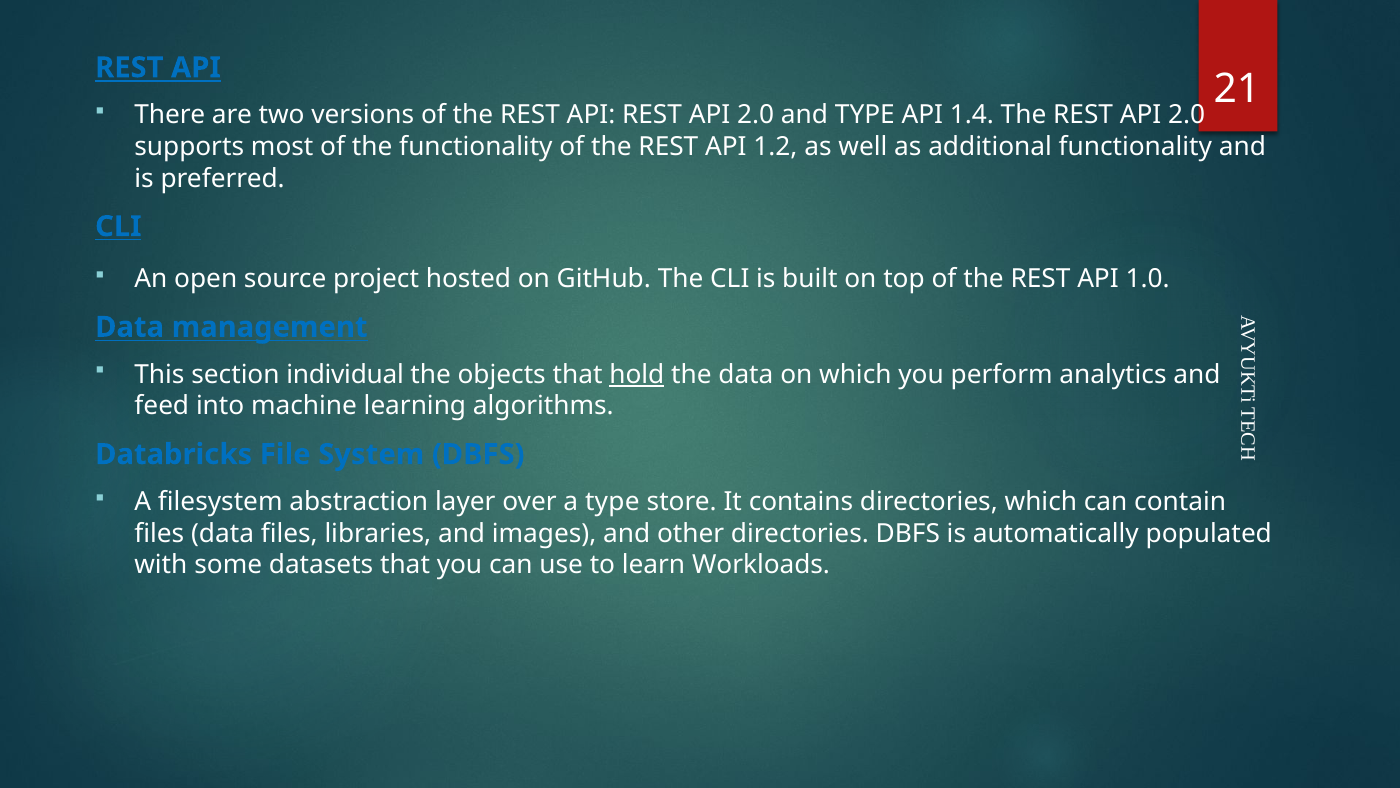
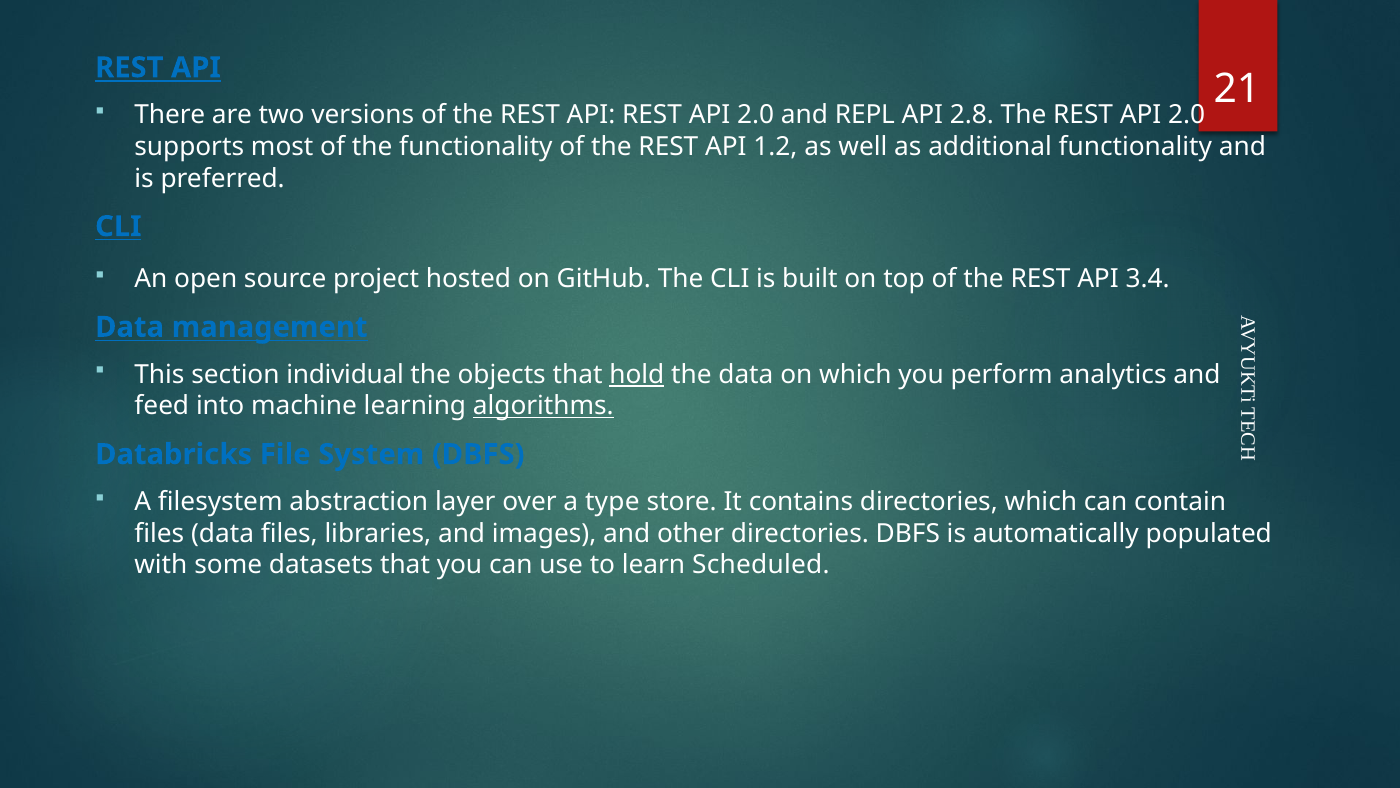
and TYPE: TYPE -> REPL (865, 115)
1.4: 1.4 -> 2.8 (972, 115)
1.0: 1.0 -> 3.4 (1148, 279)
algorithms underline: none -> present (543, 406)
Workloads: Workloads -> Scheduled (761, 565)
